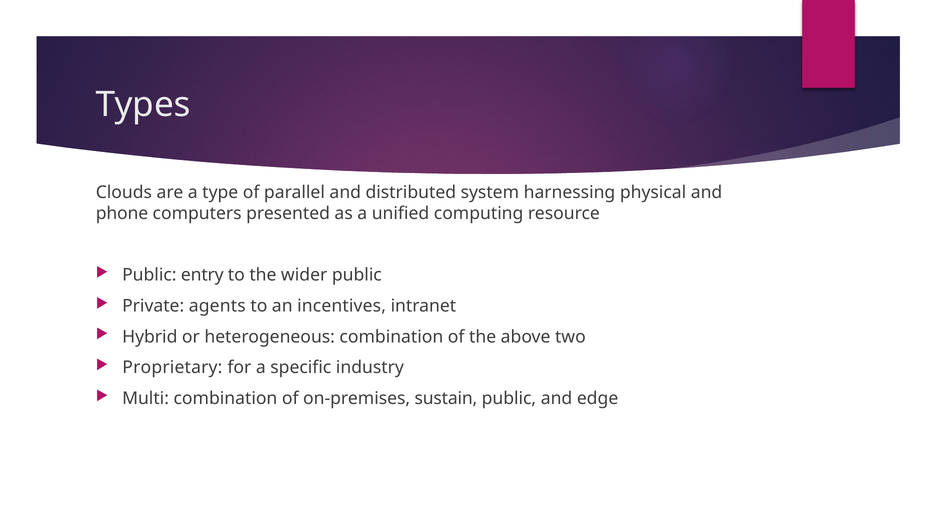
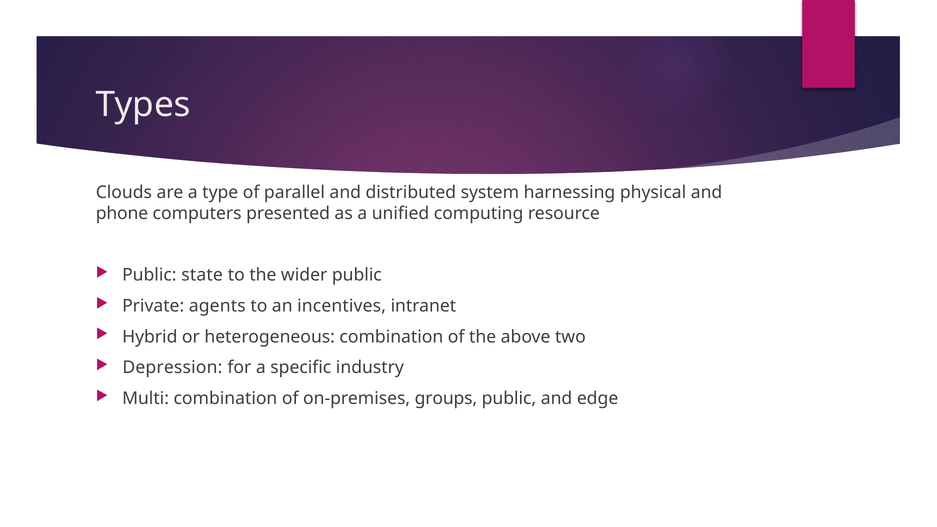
entry: entry -> state (202, 275)
Proprietary: Proprietary -> Depression (172, 368)
sustain: sustain -> groups (446, 399)
